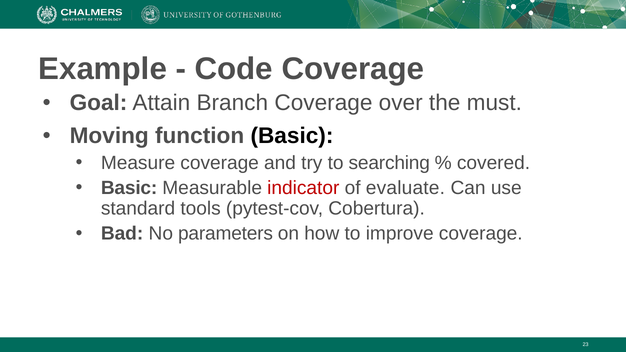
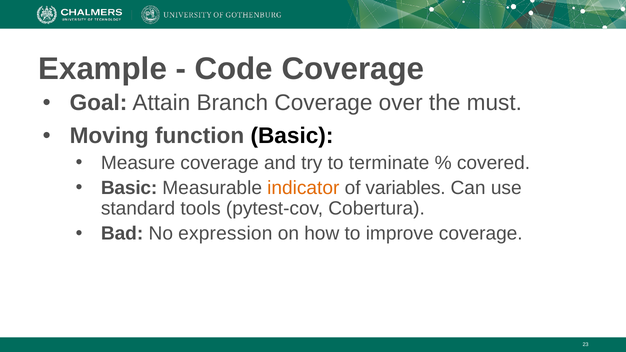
searching: searching -> terminate (389, 163)
indicator colour: red -> orange (303, 188)
evaluate: evaluate -> variables (406, 188)
parameters: parameters -> expression (225, 234)
